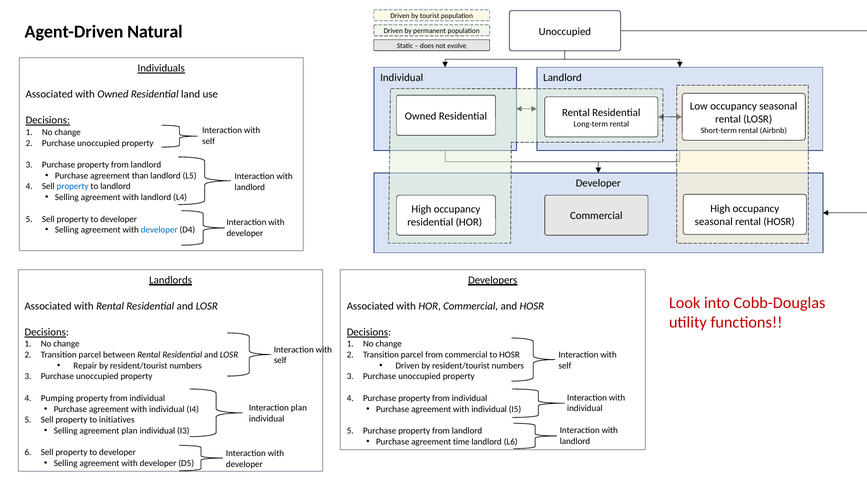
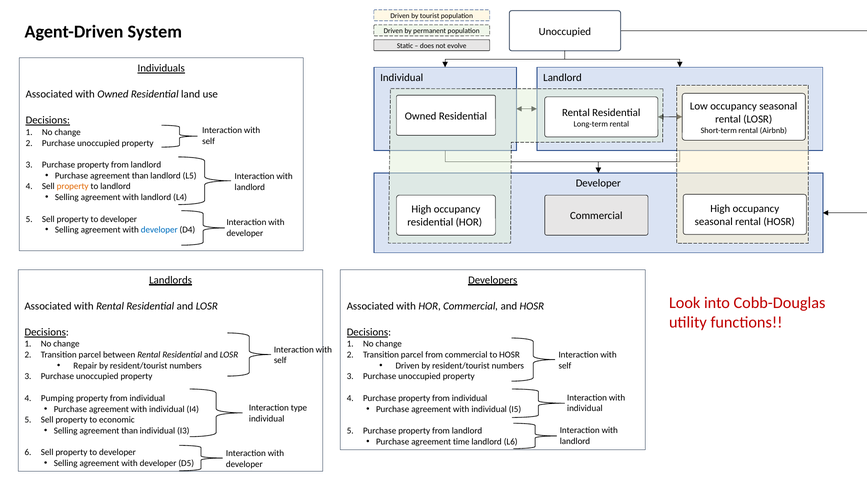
Natural: Natural -> System (155, 32)
property colour: blue -> orange (73, 186)
Interaction plan: plan -> type (299, 408)
initiatives: initiatives -> economic (117, 420)
Selling agreement plan: plan -> than (130, 431)
